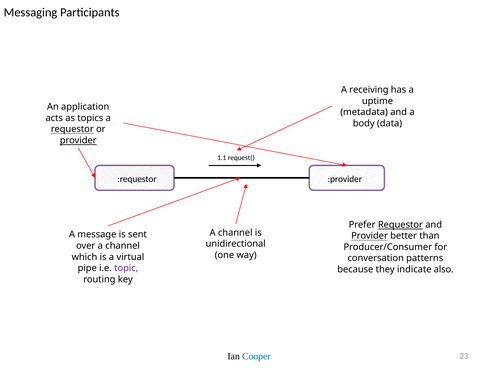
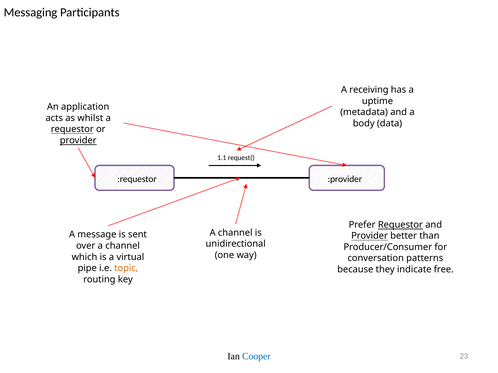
topics: topics -> whilst (90, 118)
topic colour: purple -> orange (126, 268)
also: also -> free (444, 270)
